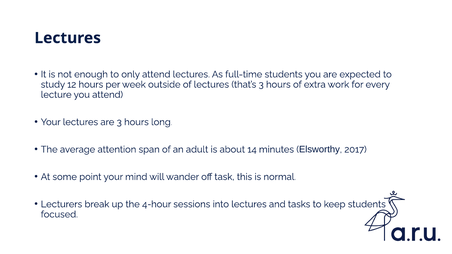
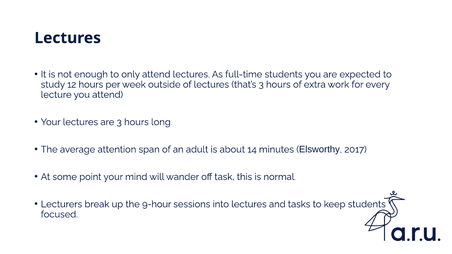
4-hour: 4-hour -> 9-hour (157, 204)
